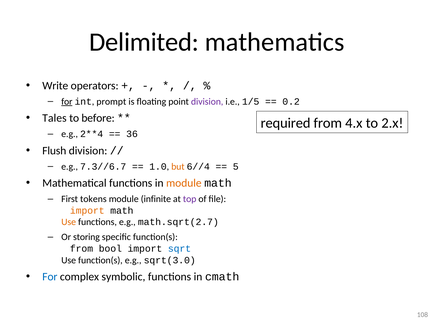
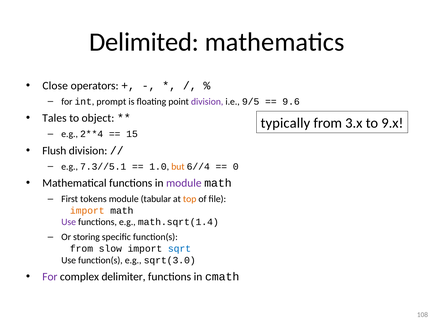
Write: Write -> Close (55, 86)
for underline: present -> none (67, 102)
1/5: 1/5 -> 9/5 (251, 102)
0.2: 0.2 -> 9.6 (291, 102)
before: before -> object (98, 118)
required: required -> typically (285, 123)
4.x: 4.x -> 3.x (354, 123)
2.x: 2.x -> 9.x (392, 123)
36: 36 -> 15 (132, 134)
7.3//6.7: 7.3//6.7 -> 7.3//5.1 (103, 167)
5: 5 -> 0 (236, 167)
module colour: orange -> purple (184, 183)
infinite: infinite -> tabular (156, 199)
top colour: purple -> orange (190, 199)
Use colour: orange -> purple (69, 222)
math.sqrt(2.7: math.sqrt(2.7 -> math.sqrt(1.4 (178, 222)
bool: bool -> slow (110, 249)
For colour: blue -> purple (50, 277)
symbolic: symbolic -> delimiter (124, 277)
